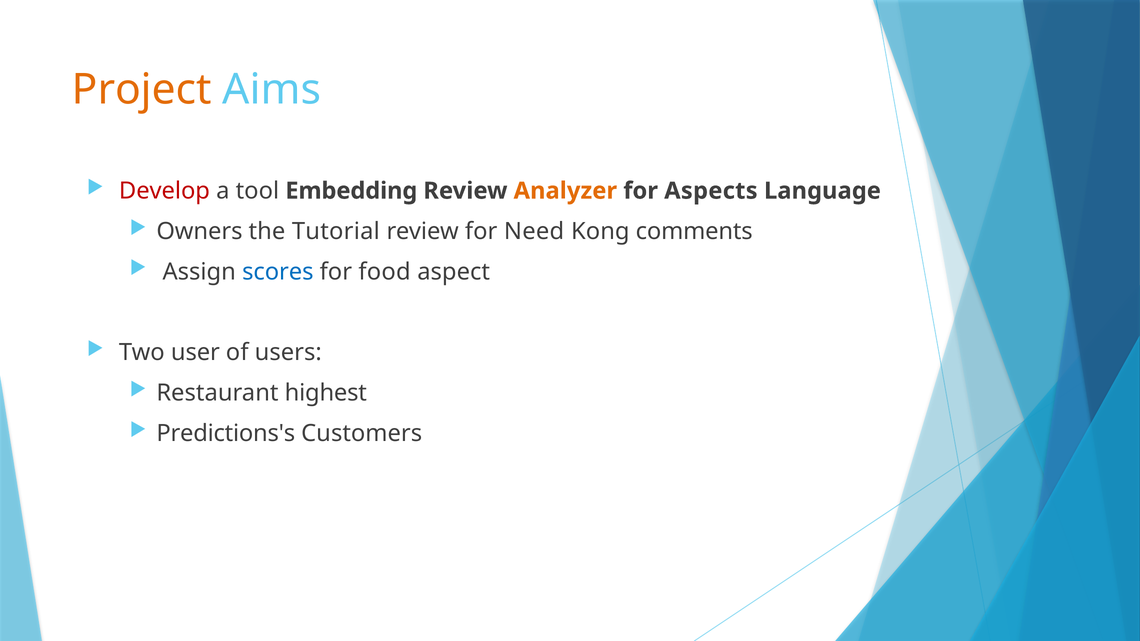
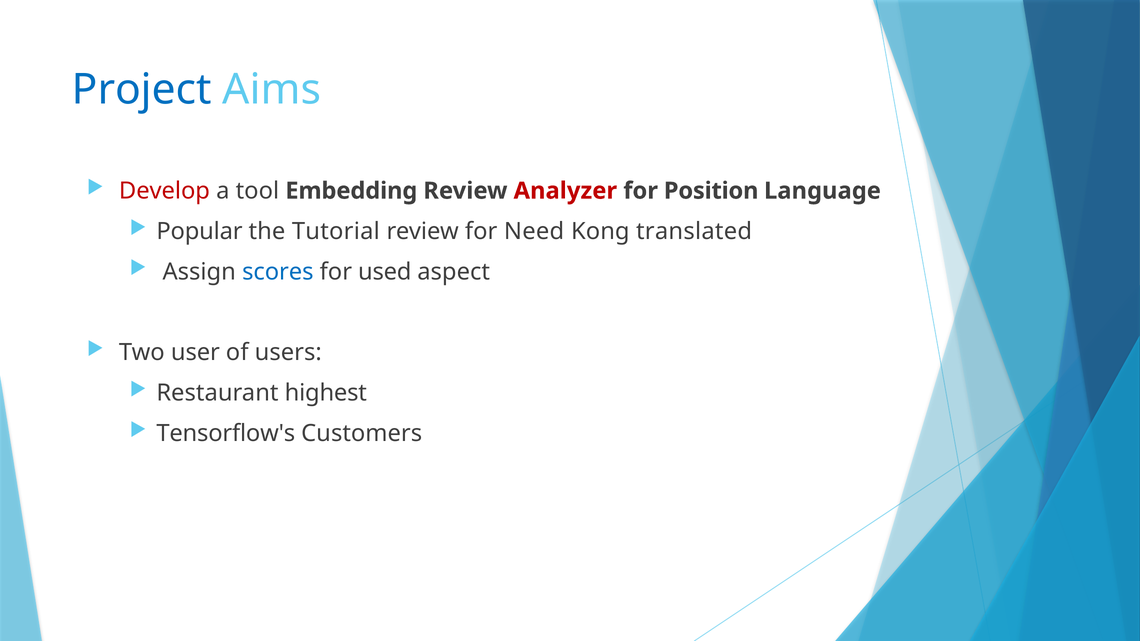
Project colour: orange -> blue (142, 90)
Analyzer colour: orange -> red (565, 191)
Aspects: Aspects -> Position (711, 191)
Owners: Owners -> Popular (200, 231)
comments: comments -> translated (694, 231)
food: food -> used (385, 272)
Predictions's: Predictions's -> Tensorflow's (226, 433)
